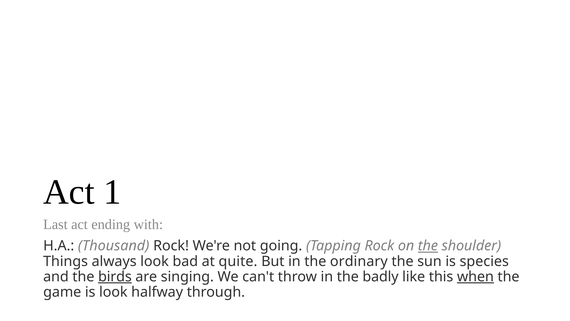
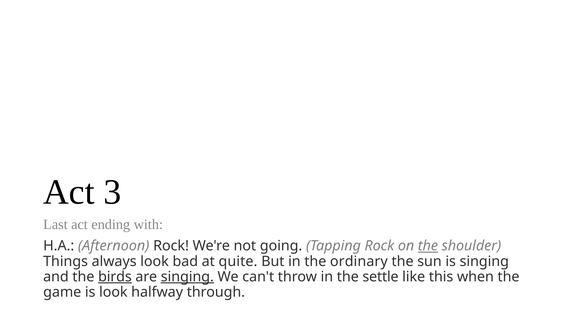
1: 1 -> 3 (112, 192)
Thousand: Thousand -> Afternoon (114, 246)
is species: species -> singing (484, 261)
singing underline: none -> present (187, 276)
badly: badly -> settle (381, 276)
when underline: present -> none (475, 276)
